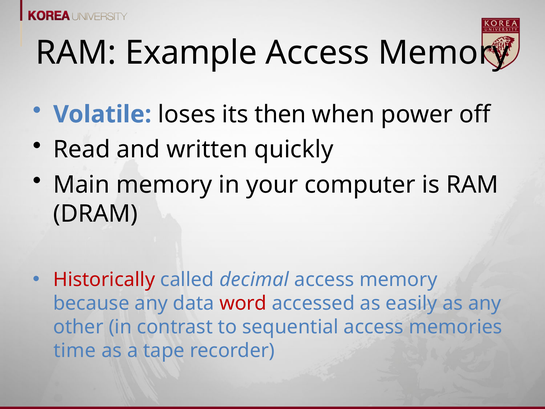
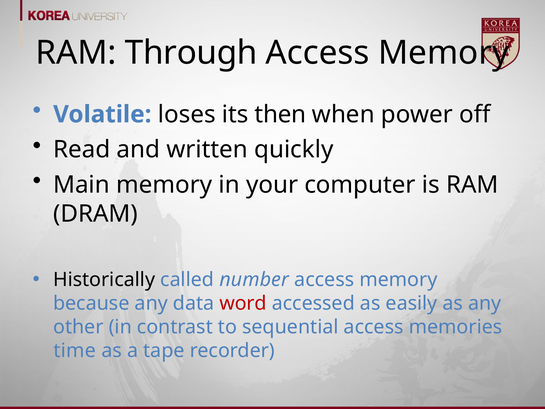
Example: Example -> Through (191, 53)
Historically colour: red -> black (104, 280)
decimal: decimal -> number (254, 280)
